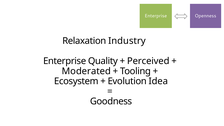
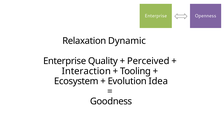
Industry: Industry -> Dynamic (127, 41)
Moderated: Moderated -> Interaction (86, 71)
